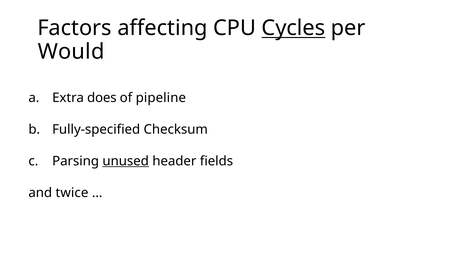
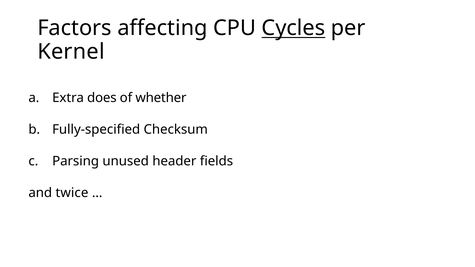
Would: Would -> Kernel (71, 52)
pipeline: pipeline -> whether (161, 98)
unused underline: present -> none (126, 161)
